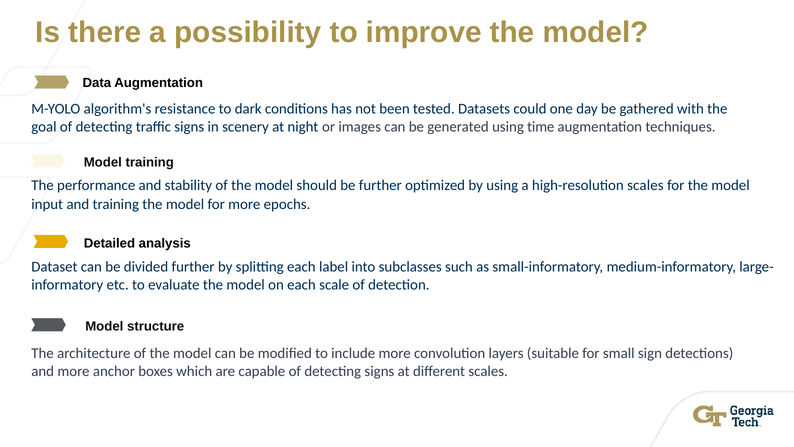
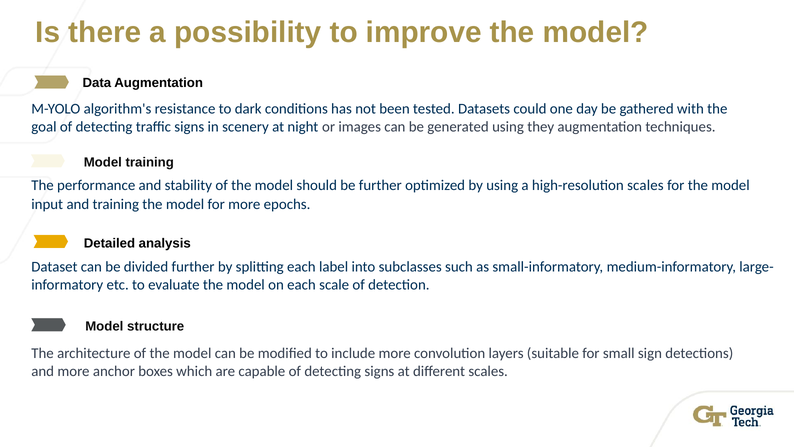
time: time -> they (541, 127)
